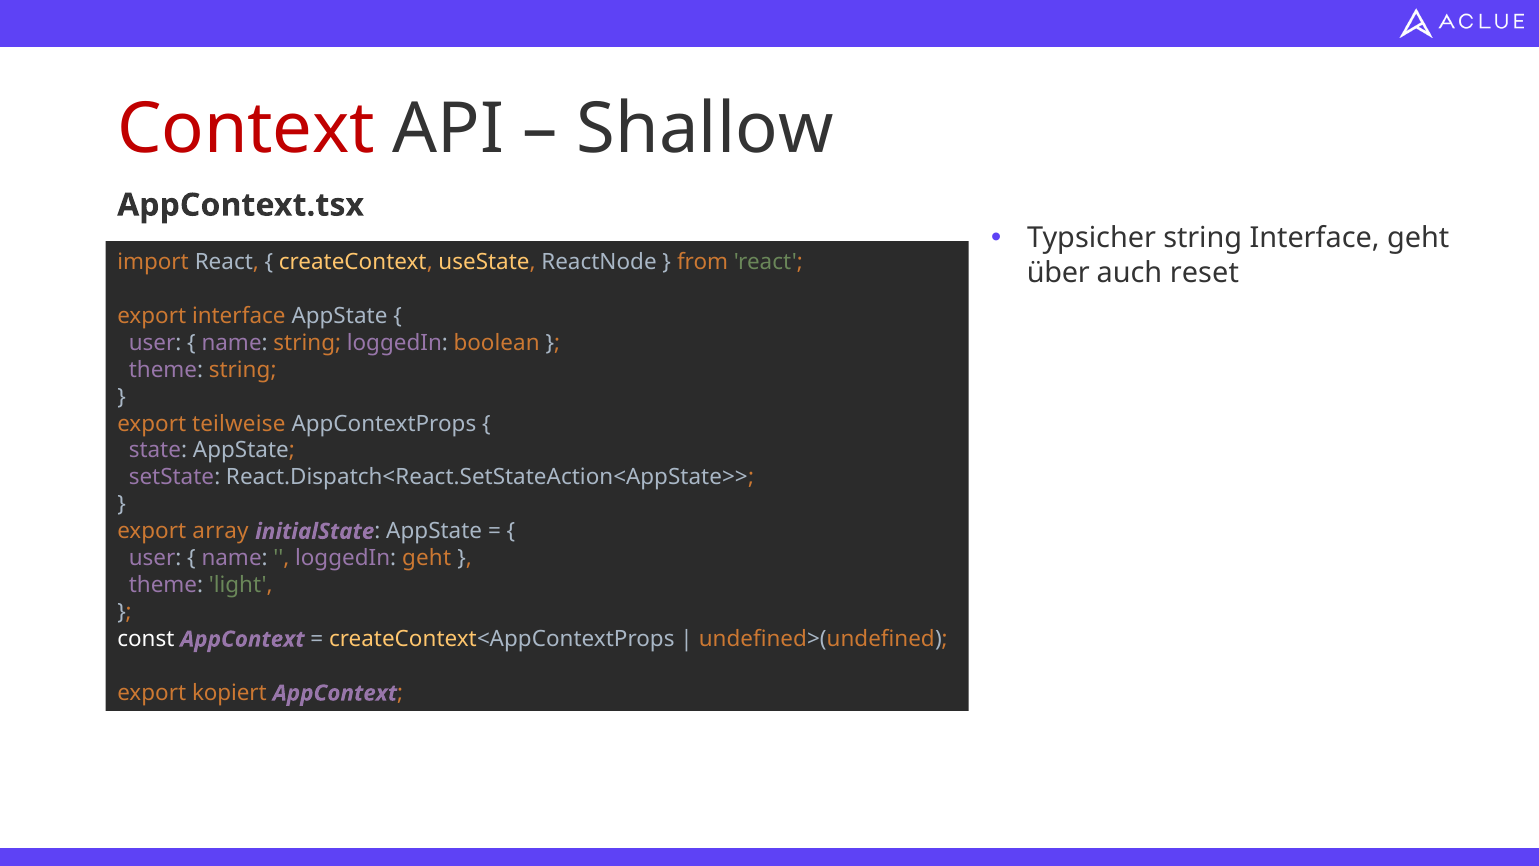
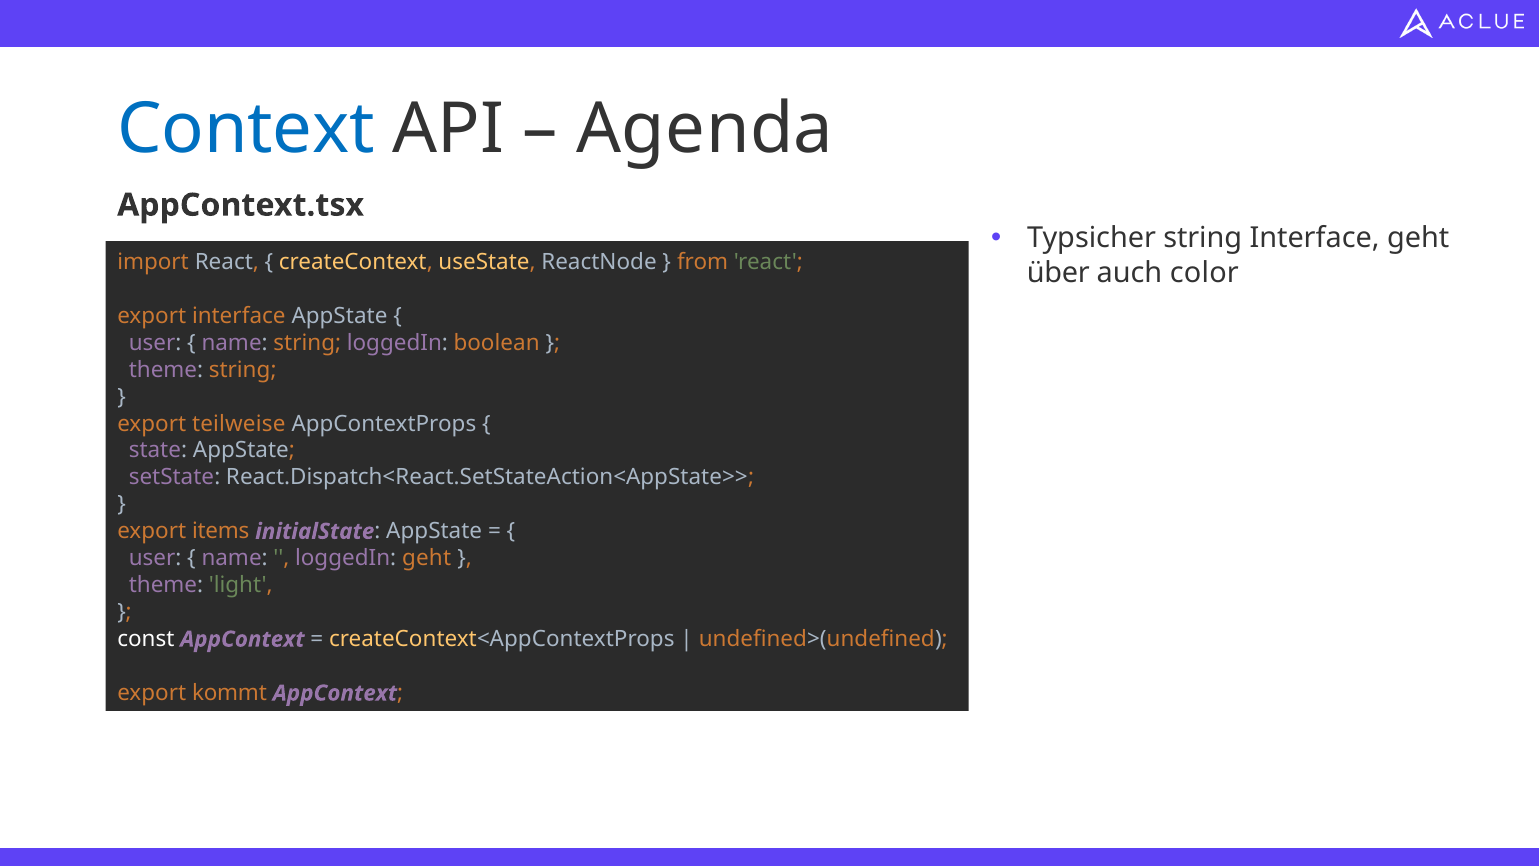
Context colour: red -> blue (246, 129)
Shallow: Shallow -> Agenda (705, 129)
reset: reset -> color (1204, 273)
array: array -> items (221, 531)
kopiert: kopiert -> kommt (229, 693)
